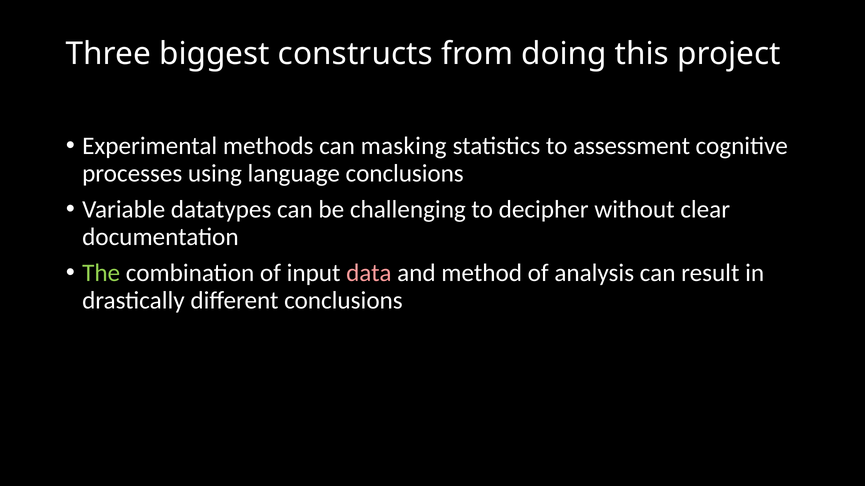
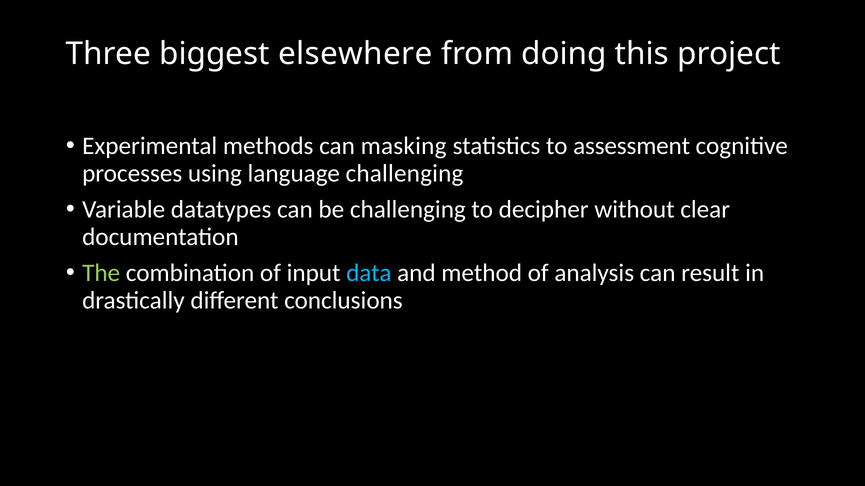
constructs: constructs -> elsewhere (355, 54)
language conclusions: conclusions -> challenging (405, 173)
data colour: pink -> light blue (369, 273)
